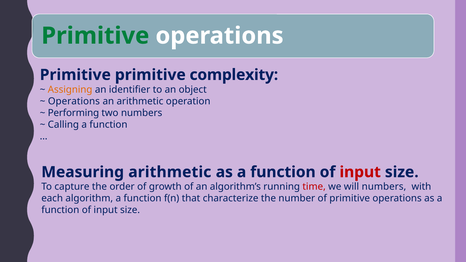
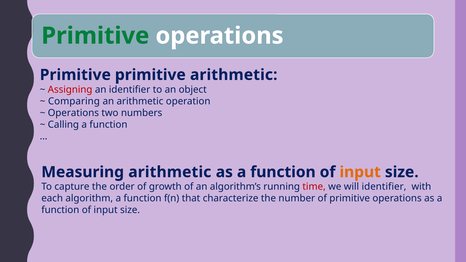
primitive complexity: complexity -> arithmetic (234, 75)
Assigning colour: orange -> red (70, 90)
Operations: Operations -> Comparing (74, 101)
Performing: Performing -> Operations (73, 113)
input colour: red -> orange (360, 172)
will numbers: numbers -> identifier (384, 187)
